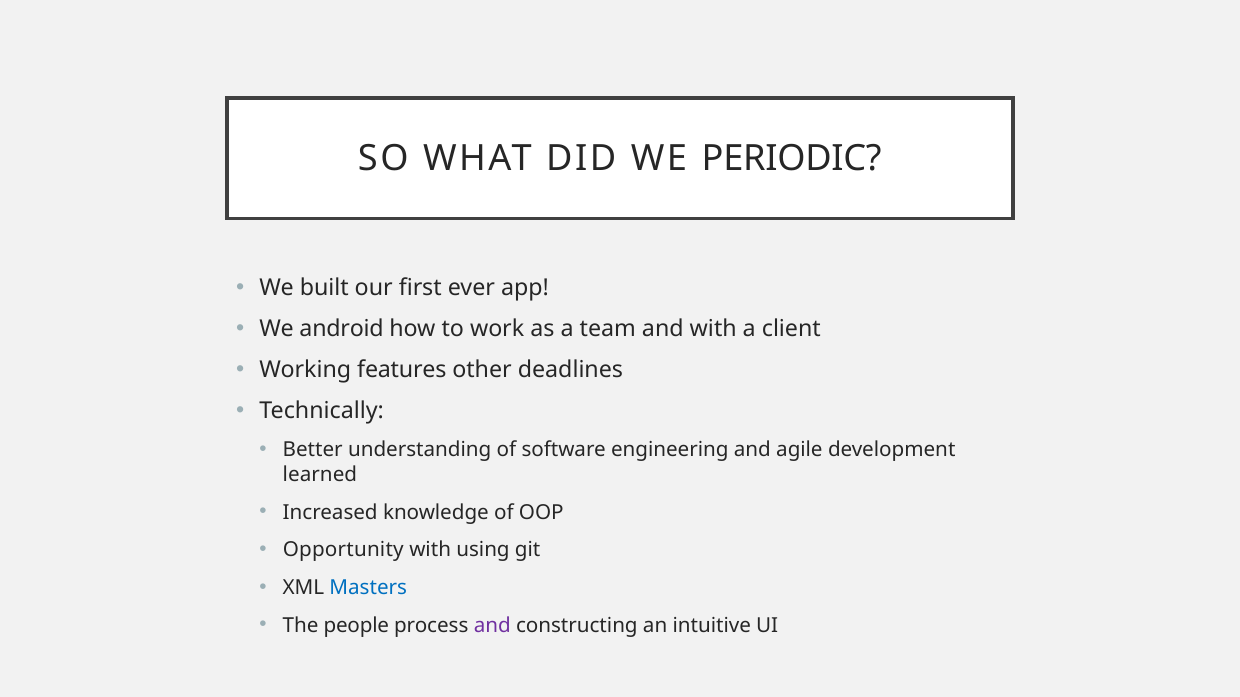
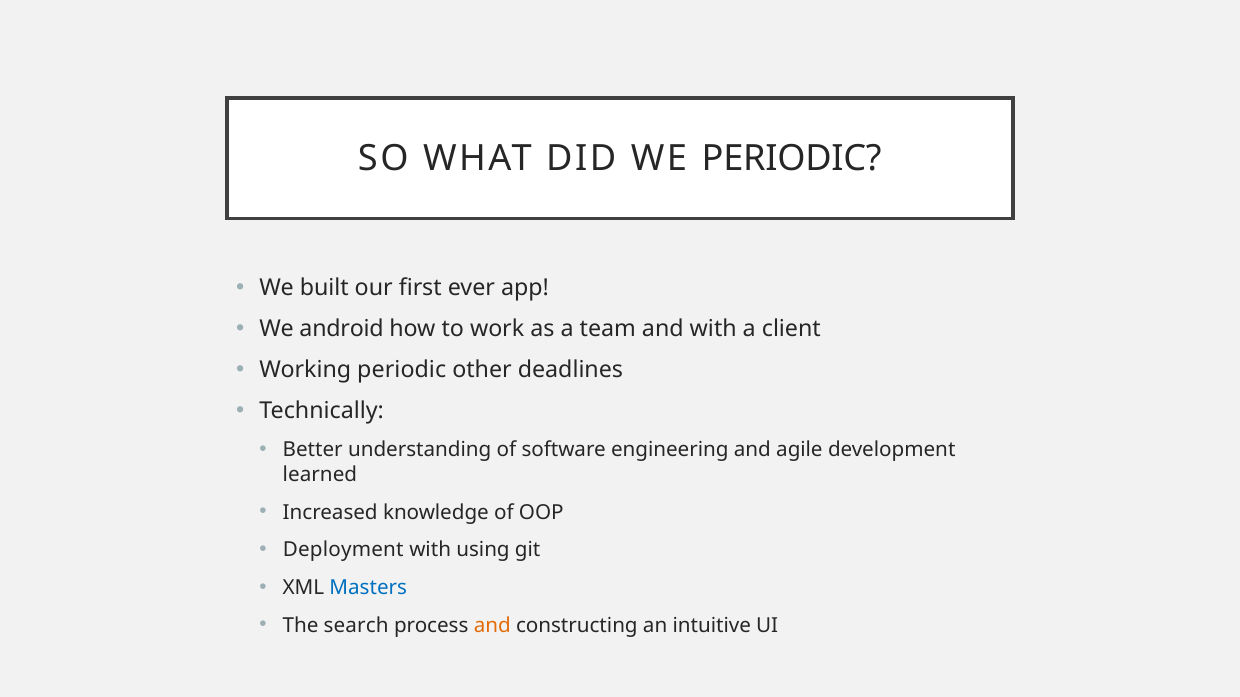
Working features: features -> periodic (402, 370)
Opportunity: Opportunity -> Deployment (343, 550)
people: people -> search (356, 626)
and colour: purple -> orange (492, 626)
